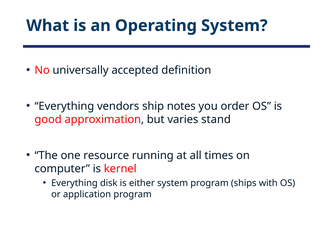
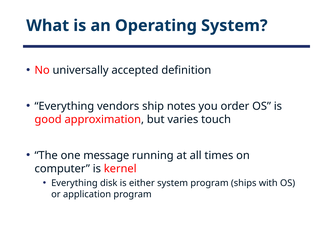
stand: stand -> touch (216, 119)
resource: resource -> message (106, 155)
